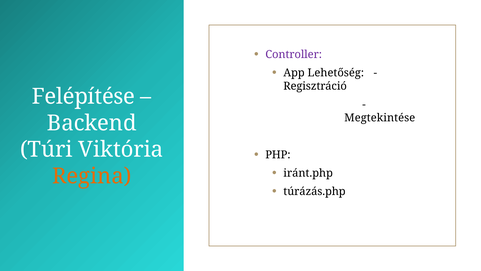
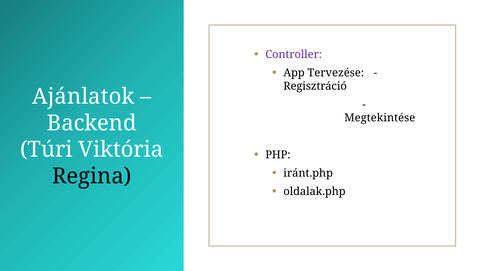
Lehetőség: Lehetőség -> Tervezése (336, 73)
Felépítése: Felépítése -> Ajánlatok (83, 96)
Regina colour: orange -> black (92, 176)
túrázás.php: túrázás.php -> oldalak.php (314, 191)
